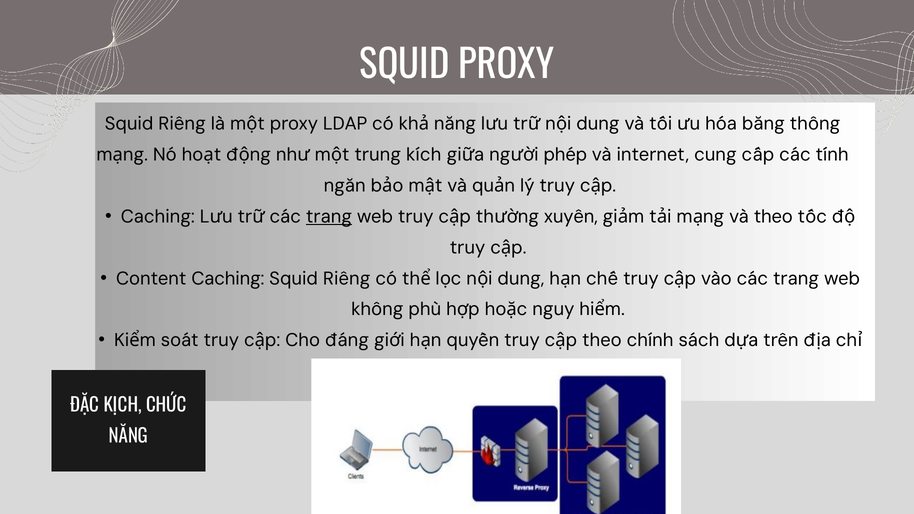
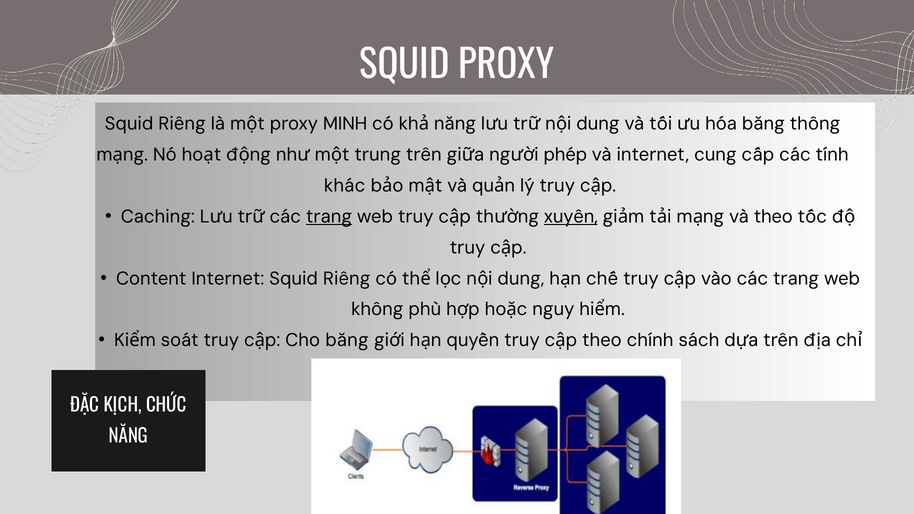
LDAP: LDAP -> MINH (345, 124)
trung kích: kích -> trên (424, 155)
ngăn: ngăn -> khác (345, 186)
xuyên underline: none -> present (571, 217)
Content Caching: Caching -> Internet (228, 279)
Cho đáng: đáng -> băng (347, 340)
